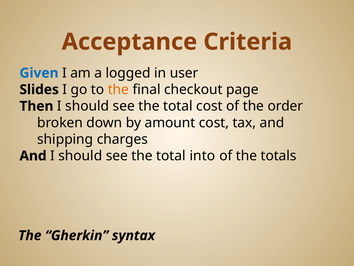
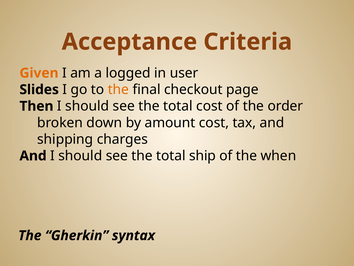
Given colour: blue -> orange (39, 73)
into: into -> ship (203, 156)
totals: totals -> when (278, 156)
